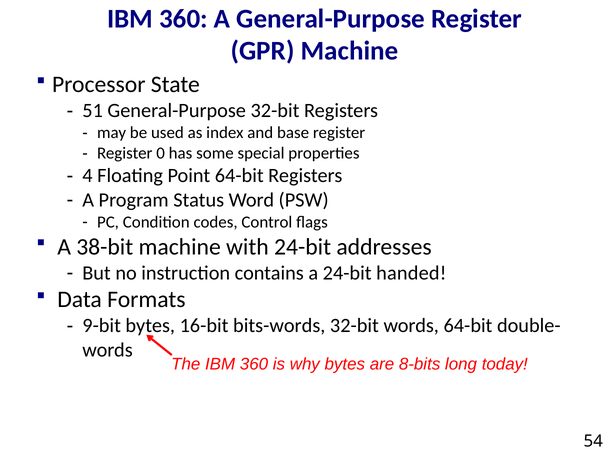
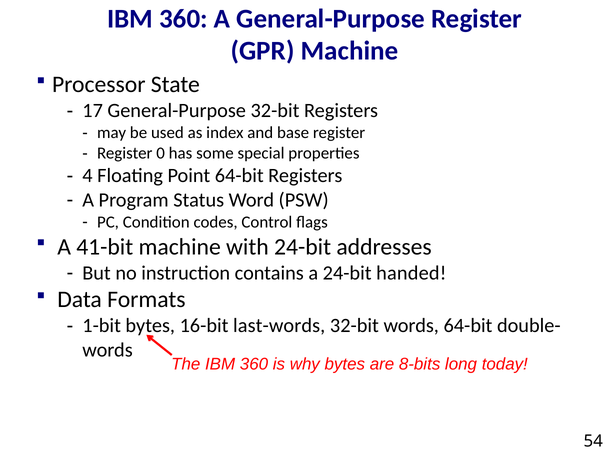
51: 51 -> 17 (93, 111)
38-bit: 38-bit -> 41-bit (105, 247)
9-bit: 9-bit -> 1-bit (102, 326)
bits-words: bits-words -> last-words (279, 326)
